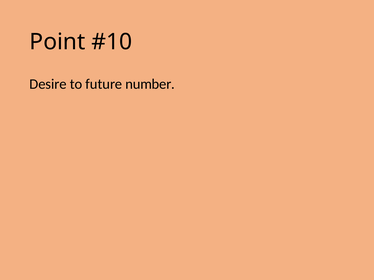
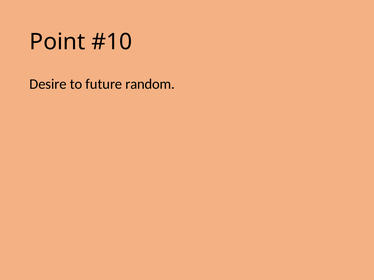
number: number -> random (150, 84)
